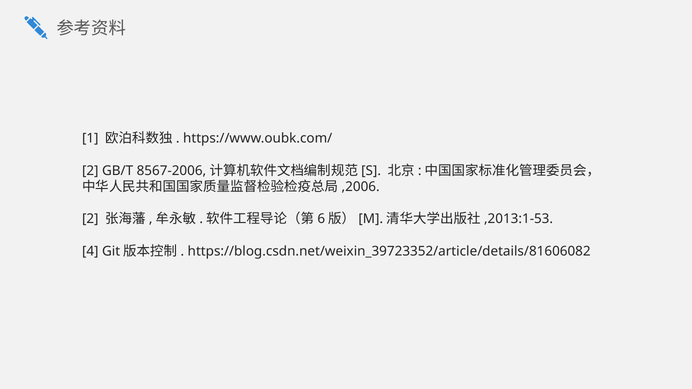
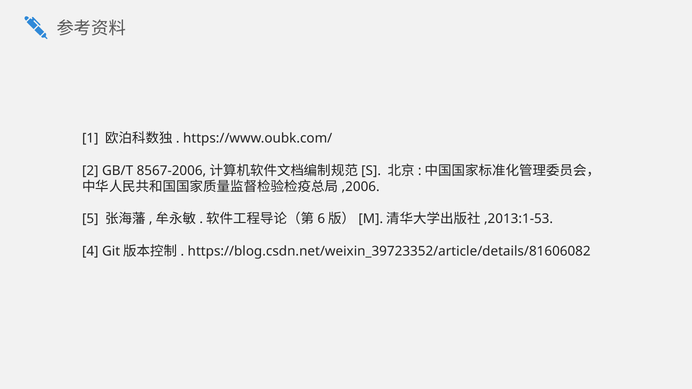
2: 2 -> 5 (90, 219)
